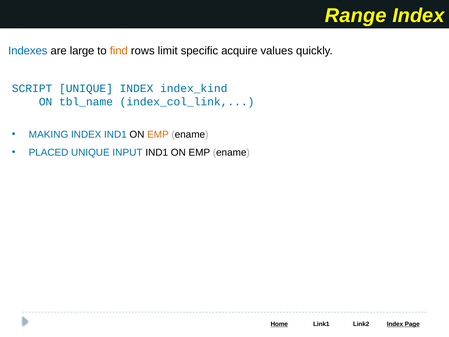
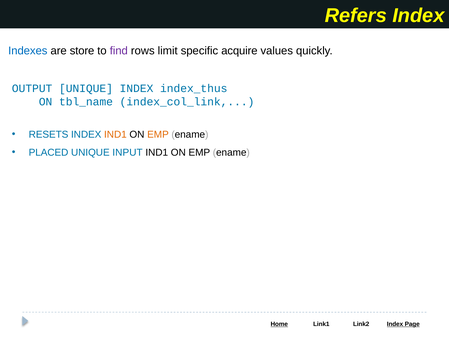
Range: Range -> Refers (356, 16)
large: large -> store (82, 51)
find colour: orange -> purple (119, 51)
SCRIPT: SCRIPT -> OUTPUT (32, 88)
index_kind: index_kind -> index_thus (194, 88)
MAKING: MAKING -> RESETS (49, 134)
IND1 colour: blue -> orange (115, 134)
